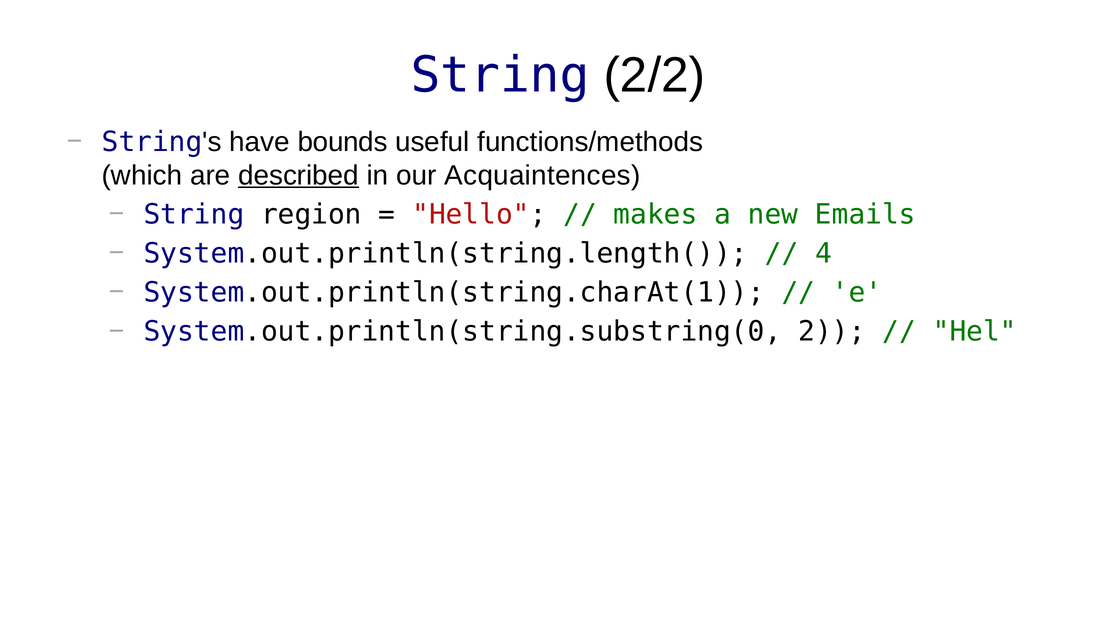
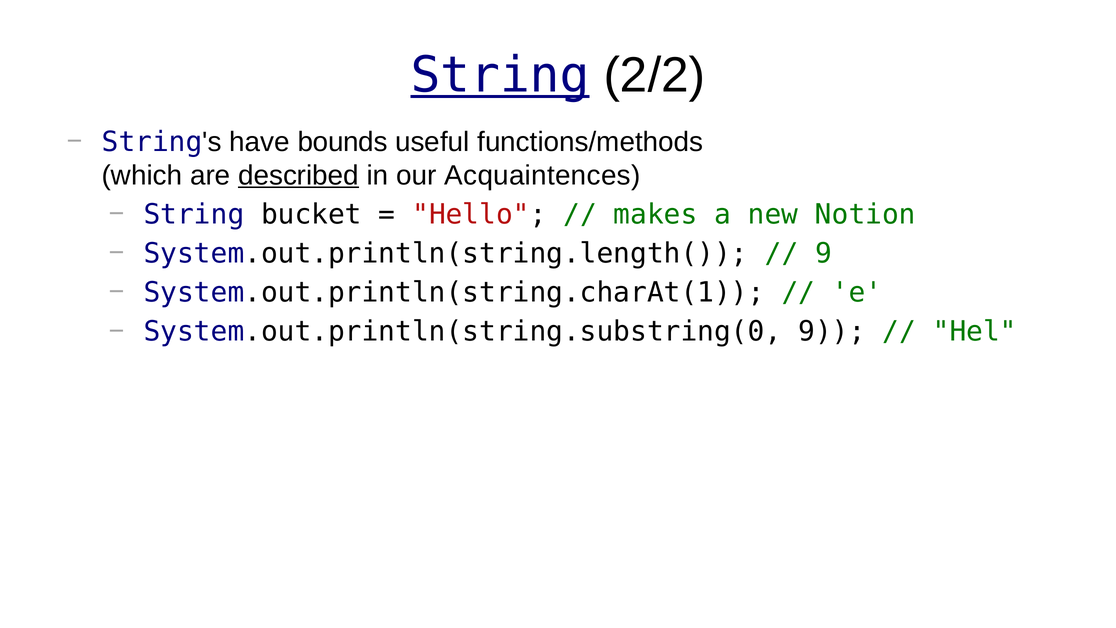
String underline: none -> present (500, 75)
region: region -> bucket (311, 214)
Emails: Emails -> Notion (865, 214)
4: 4 -> 9 (824, 253)
System.out.println(string.substring(0 2: 2 -> 9 (832, 332)
